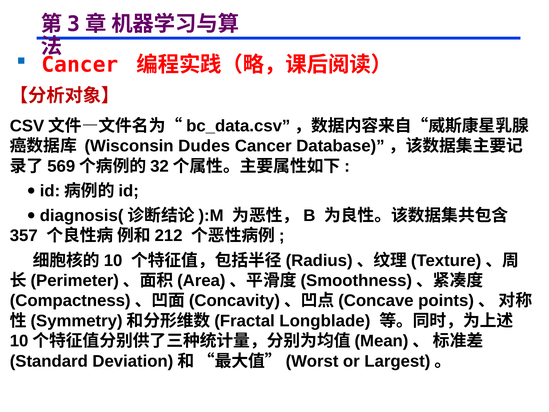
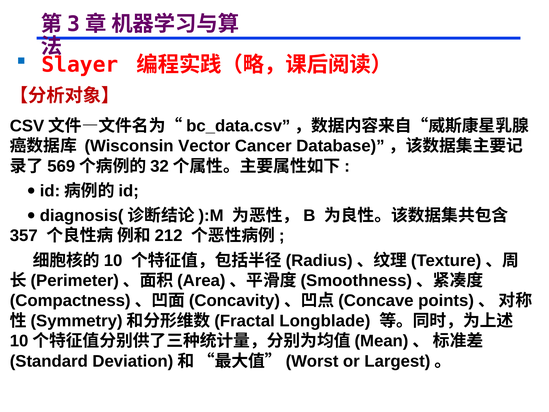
Cancer: Cancer -> Slayer (80, 65)
Dudes: Dudes -> Vector (204, 146)
